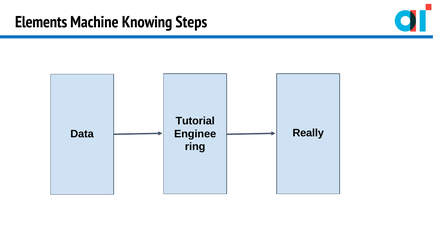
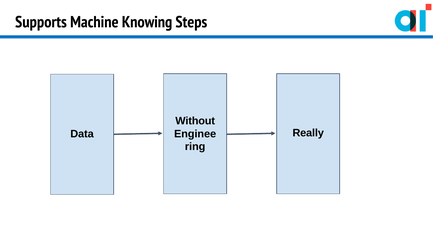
Elements: Elements -> Supports (41, 22)
Tutorial: Tutorial -> Without (195, 121)
